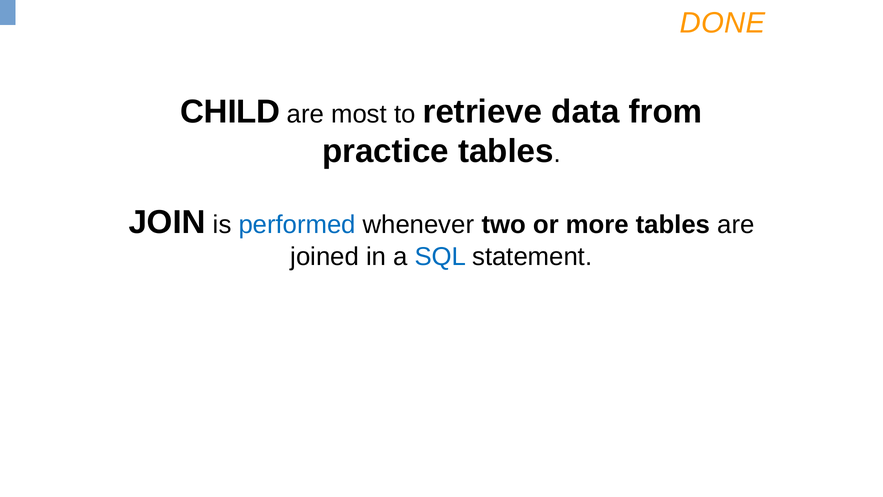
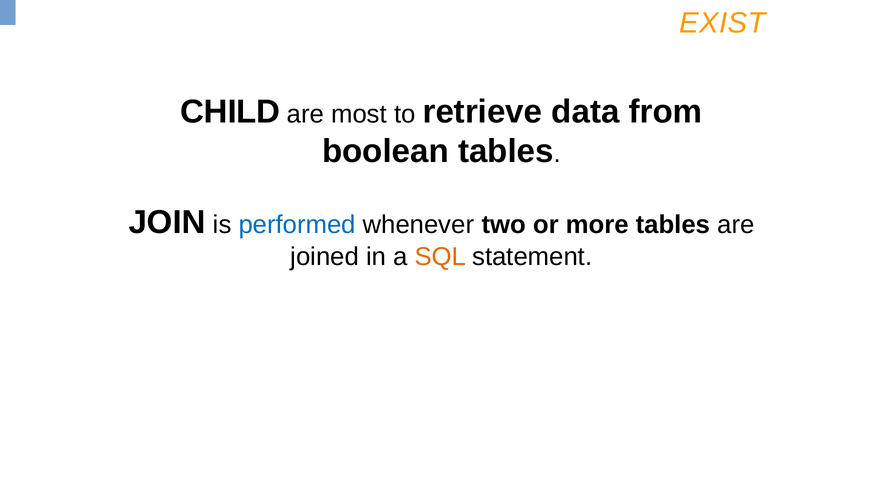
DONE: DONE -> EXIST (723, 23)
practice: practice -> boolean (385, 151)
SQL colour: blue -> orange (440, 257)
